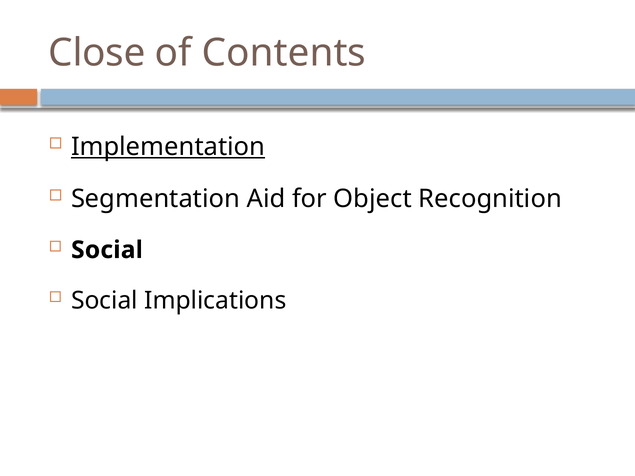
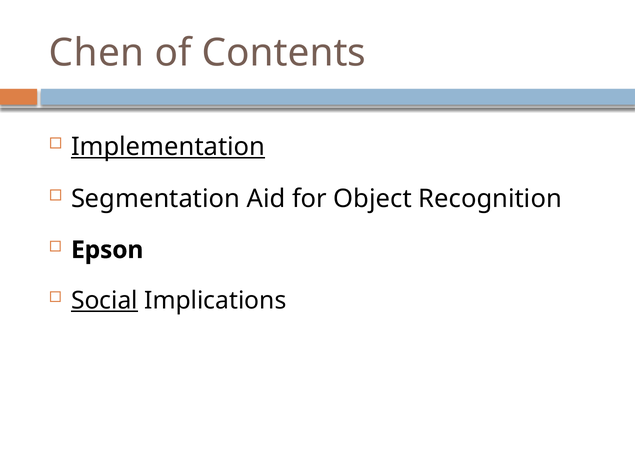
Close: Close -> Chen (97, 53)
Social: Social -> Epson (107, 250)
Social underline: none -> present (104, 301)
